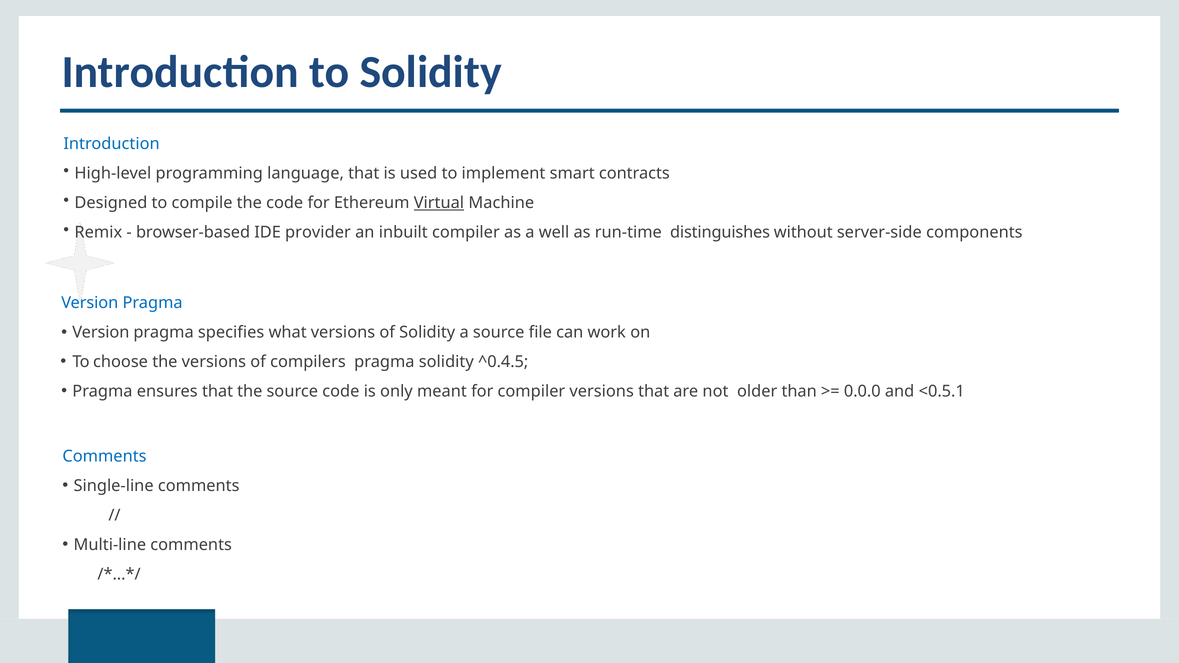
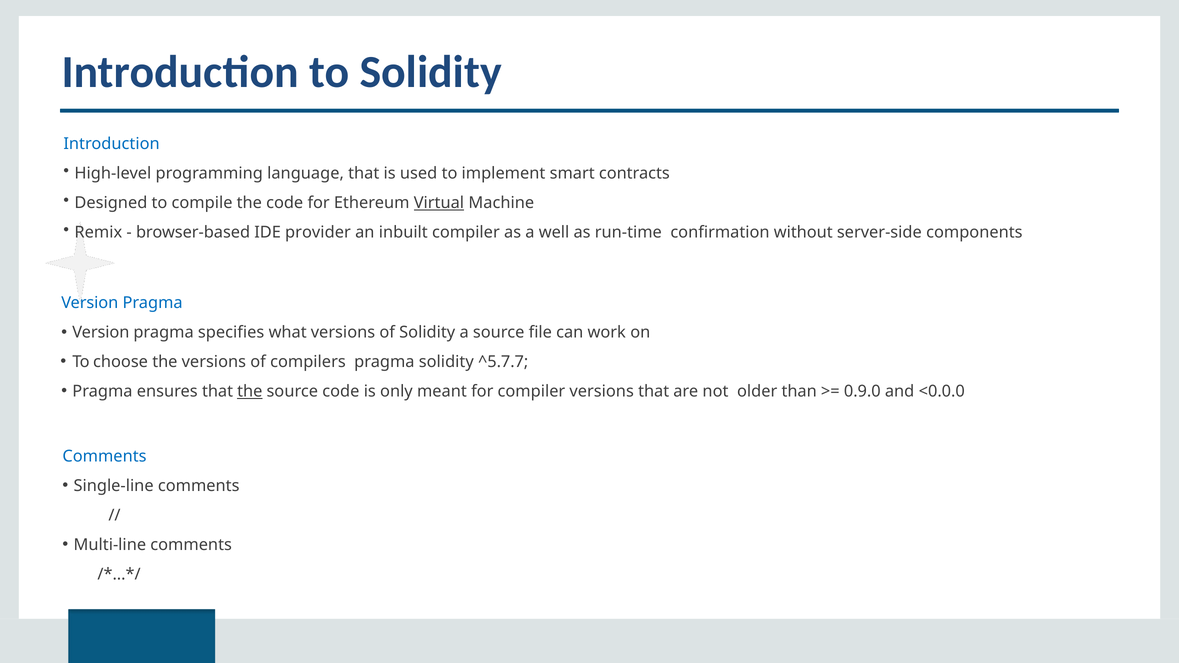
distinguishes: distinguishes -> confirmation (720, 232)
^0.4.5: ^0.4.5 -> ^5.7.7 (503, 362)
the underline: none -> present (250, 392)
0.0.0: 0.0.0 -> 0.9.0 (862, 392)
<0.5.1: <0.5.1 -> <0.0.0 (942, 392)
